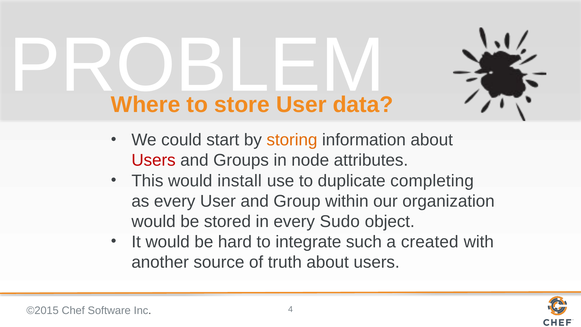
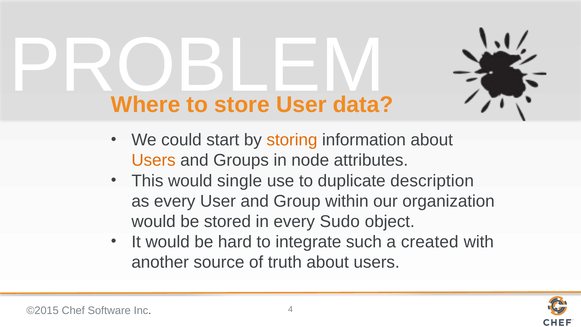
Users colour: red -> orange (154, 160)
install: install -> single (240, 181)
completing: completing -> description (432, 181)
